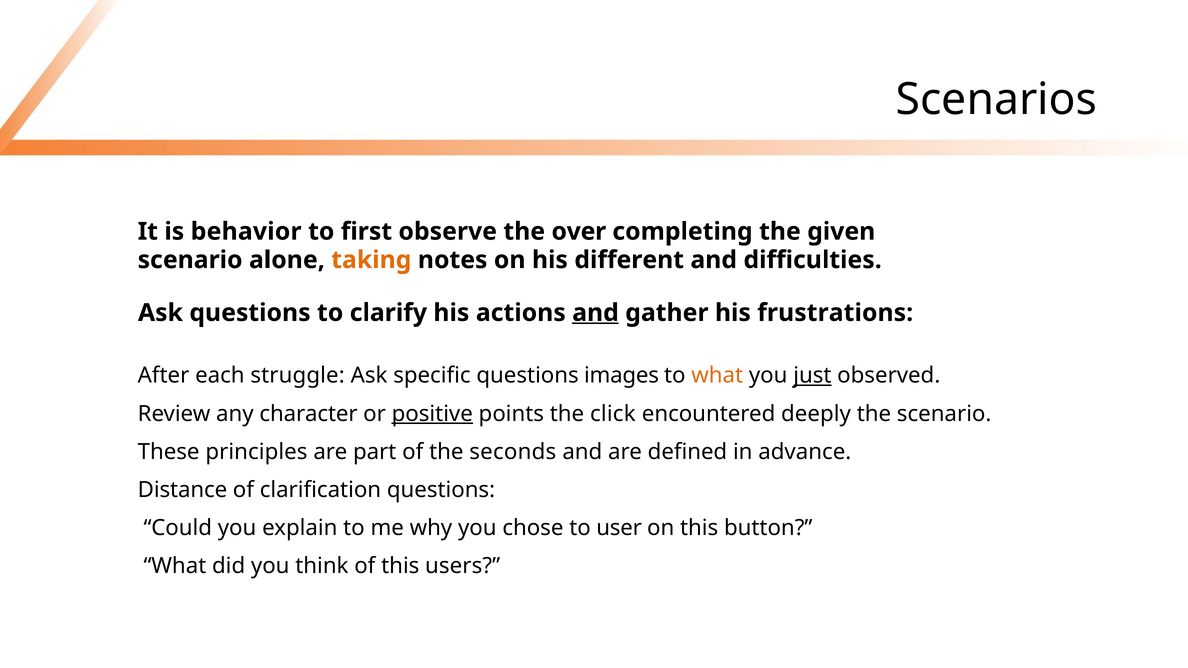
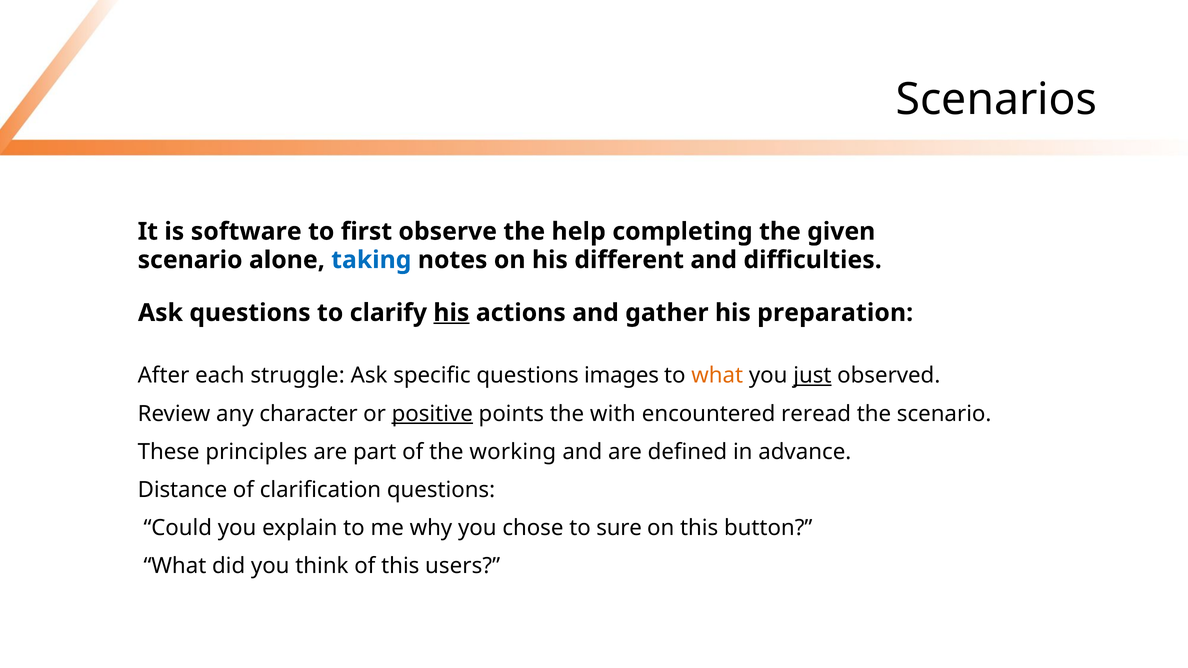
behavior: behavior -> software (246, 232)
over: over -> help (579, 232)
taking colour: orange -> blue (371, 260)
his underline: none -> present (451, 313)
and underline: present -> none (595, 313)
frustrations: frustrations -> preparation (835, 313)
click: click -> with (613, 414)
deeply: deeply -> reread (816, 414)
seconds: seconds -> working (513, 452)
user: user -> sure (619, 528)
